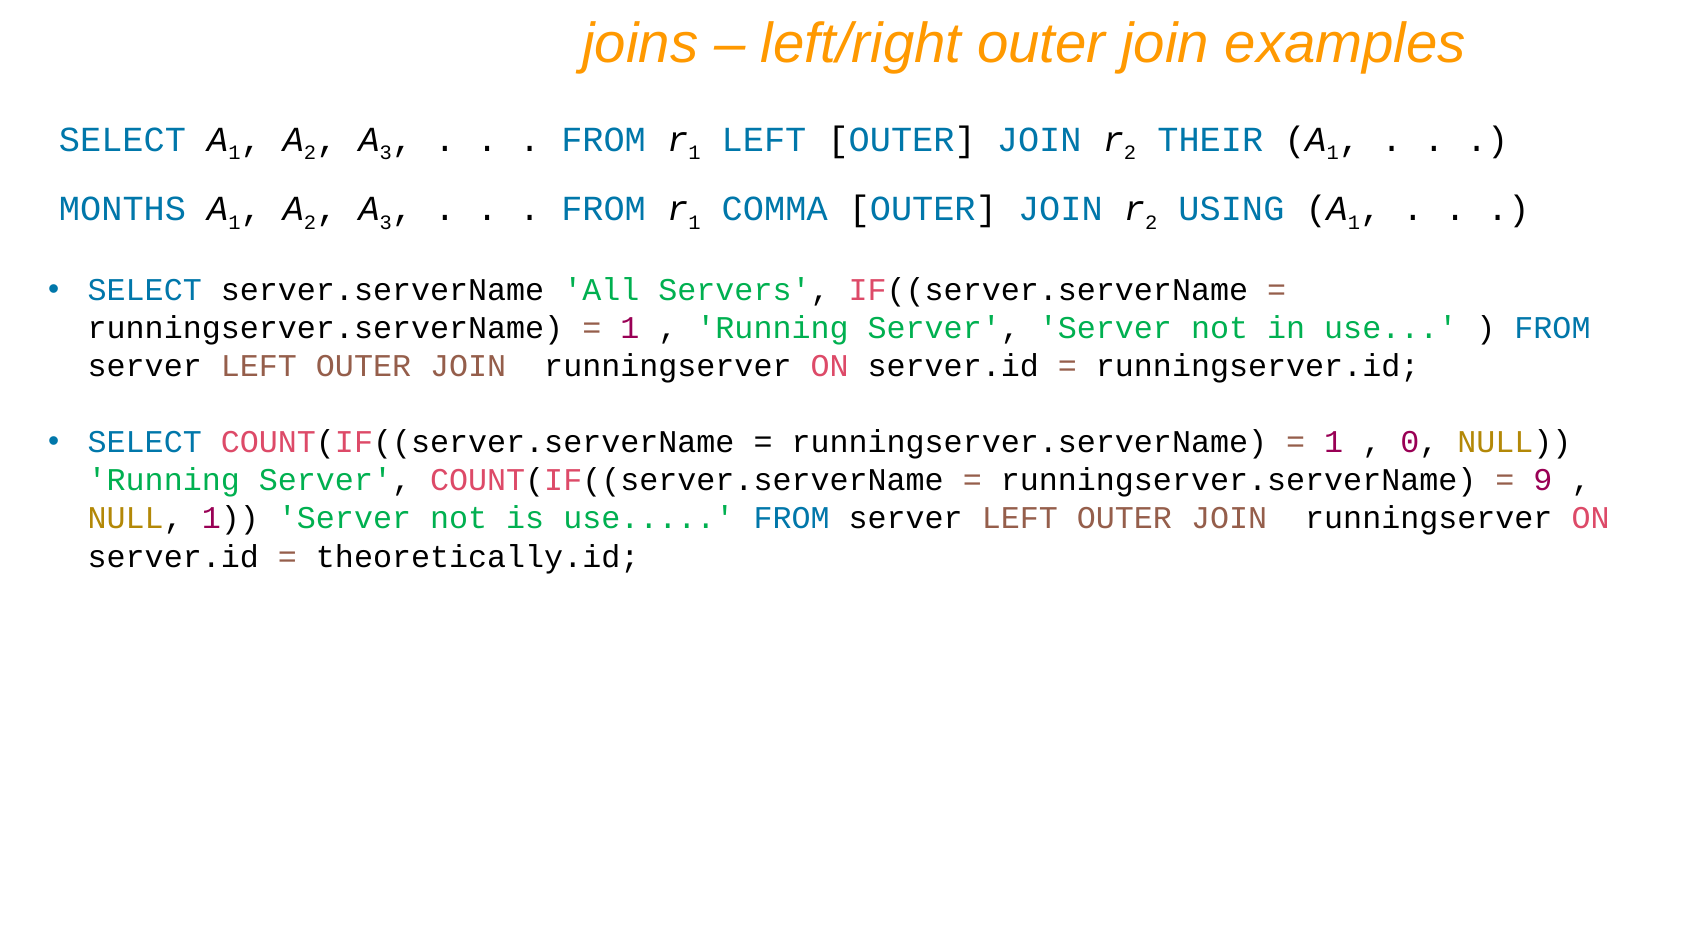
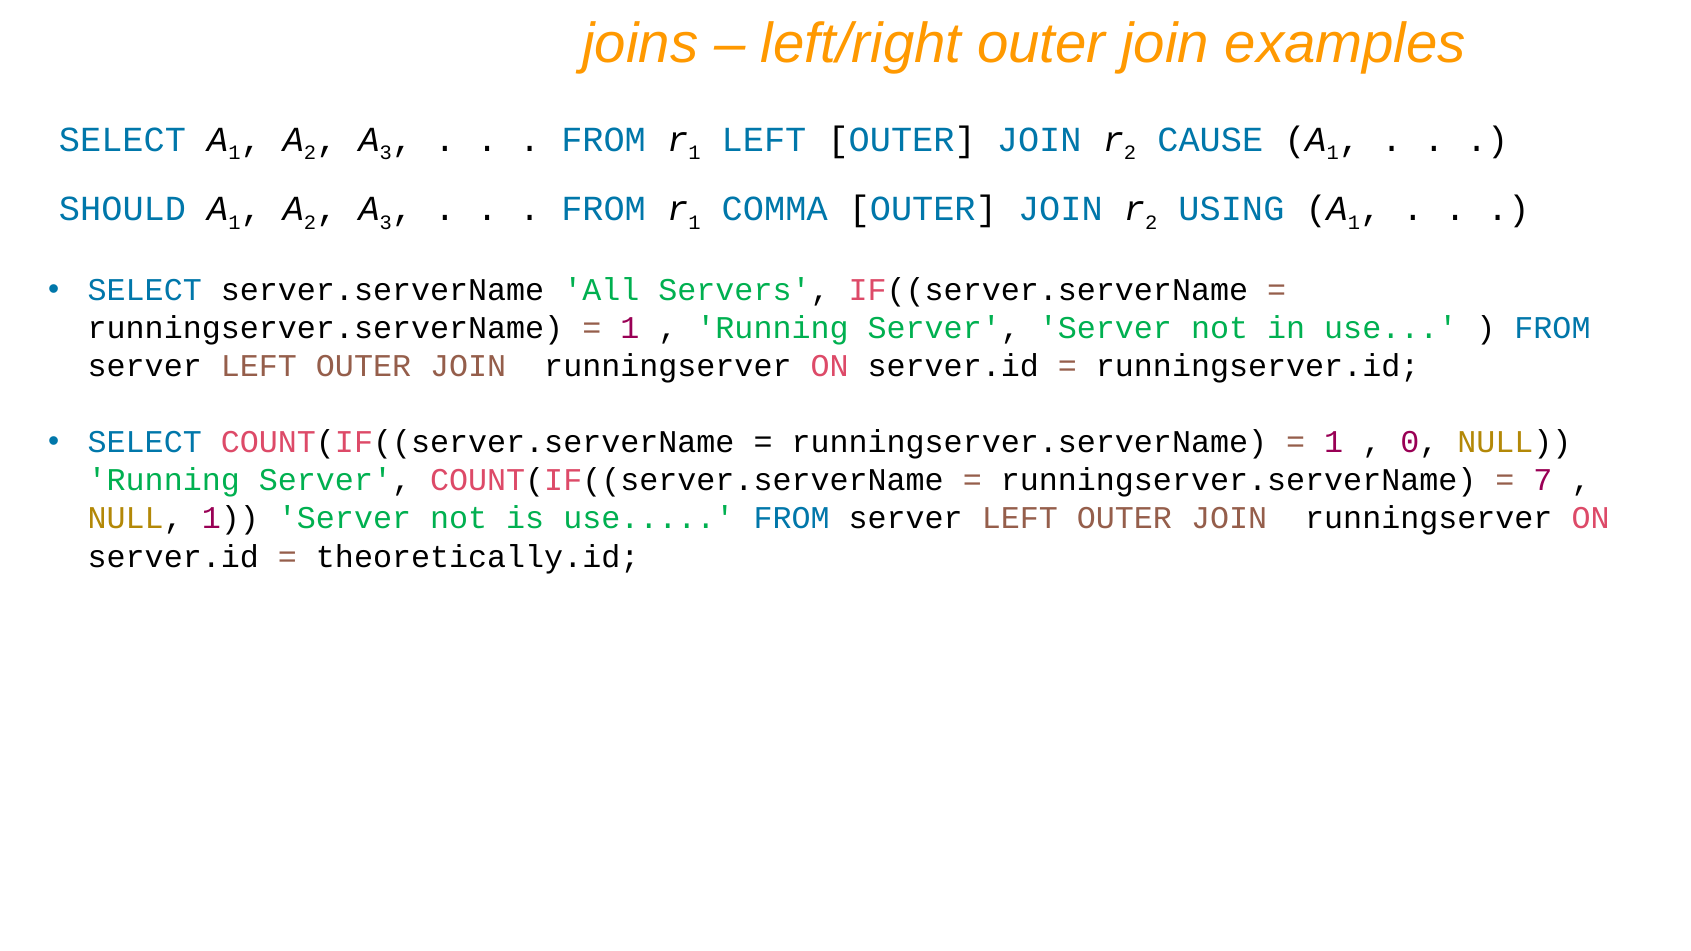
THEIR: THEIR -> CAUSE (1210, 139)
MONTHS: MONTHS -> SHOULD (123, 209)
9: 9 -> 7 (1543, 481)
